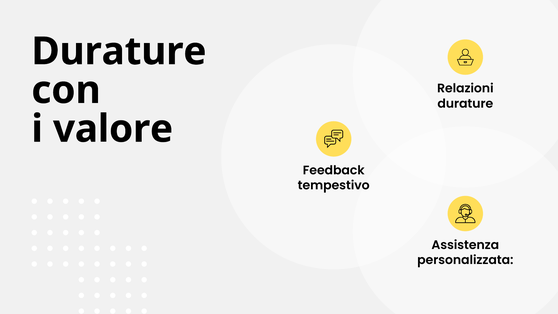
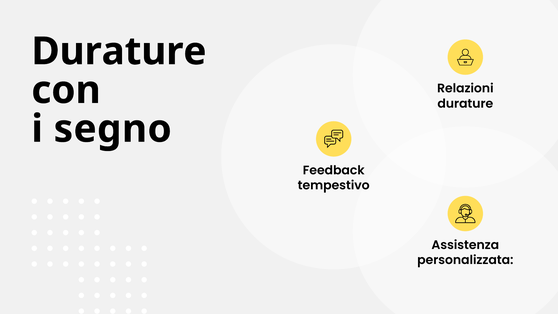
valore: valore -> segno (113, 129)
